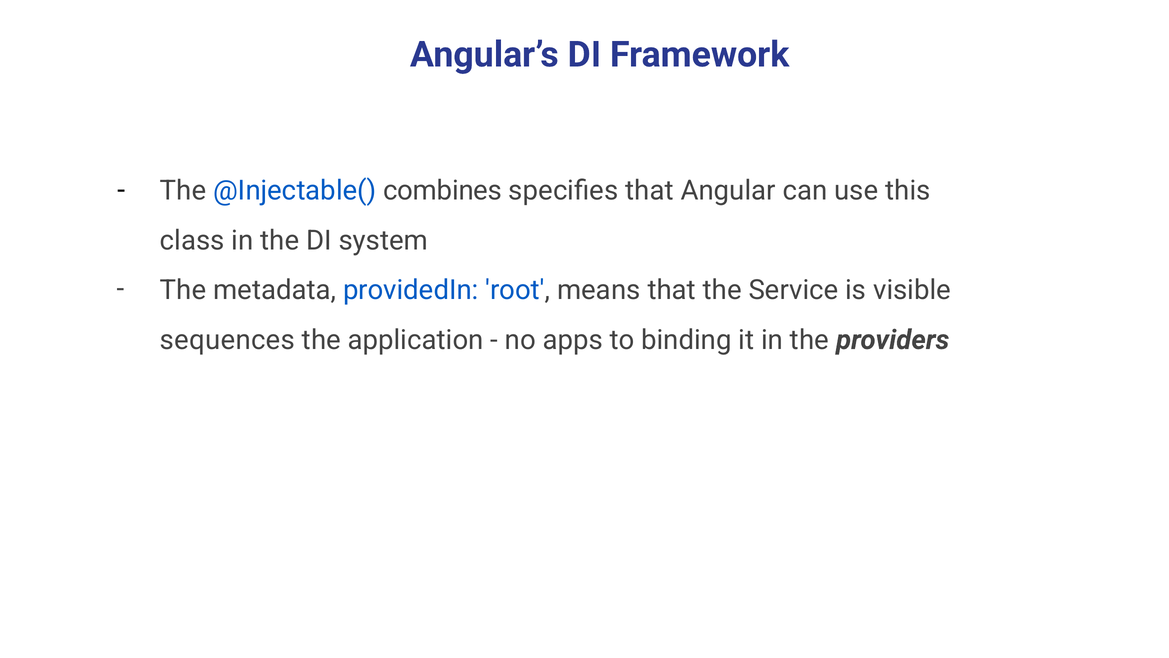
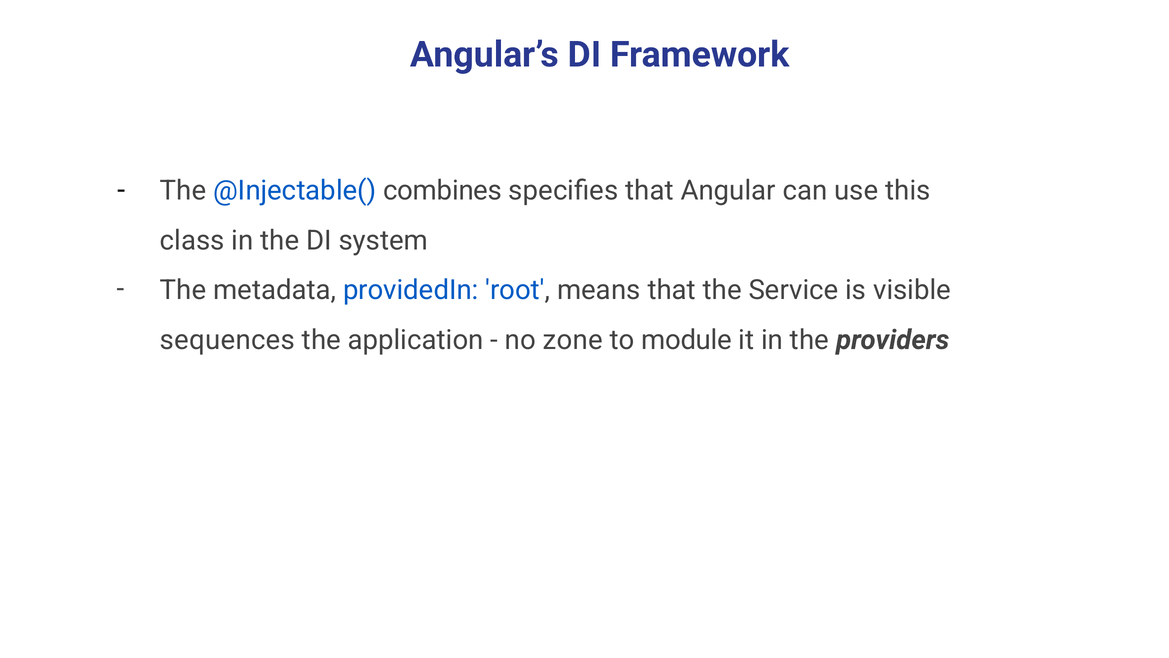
apps: apps -> zone (573, 340)
binding: binding -> module (687, 340)
